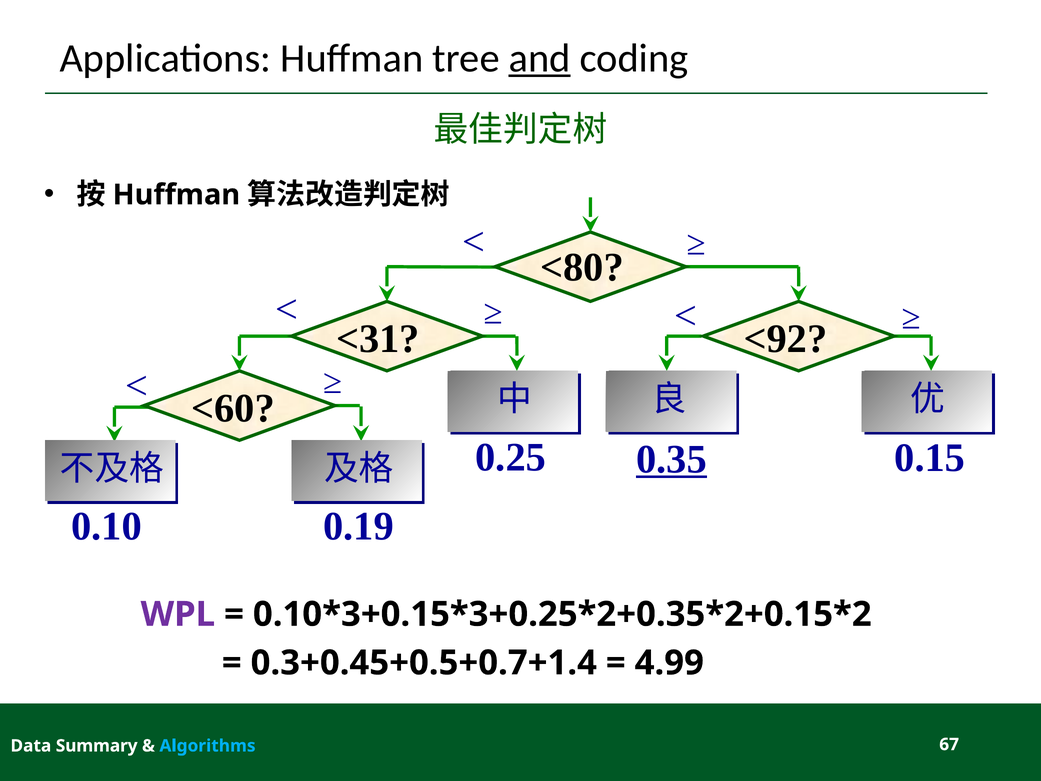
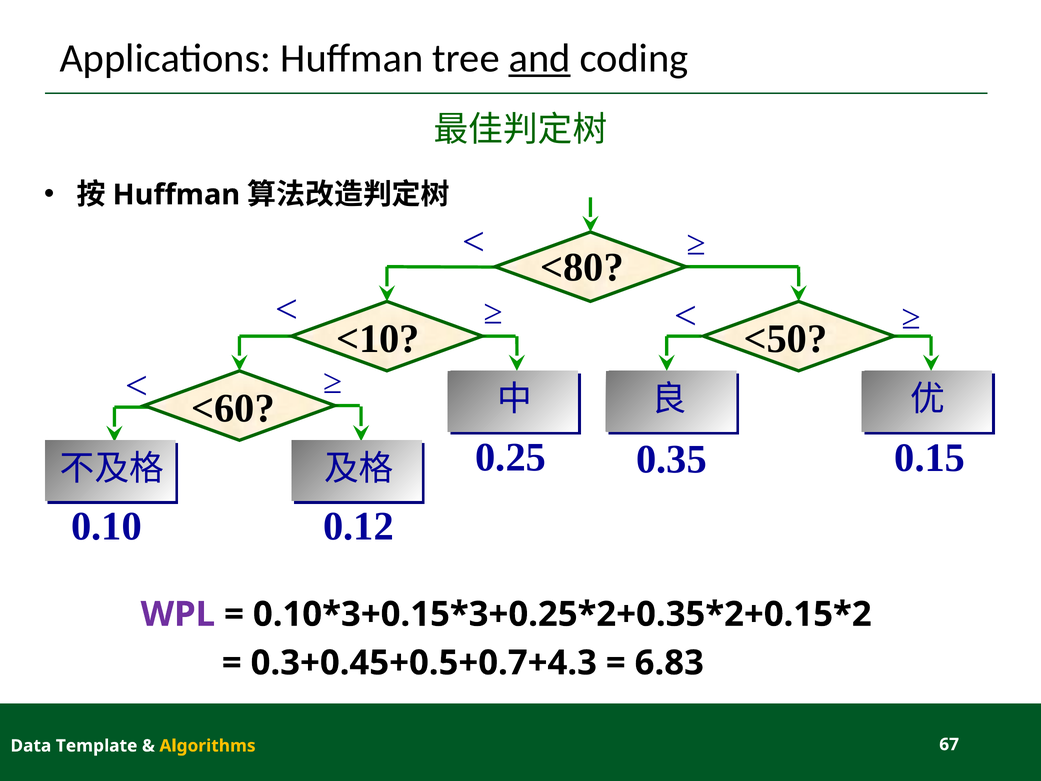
<31: <31 -> <10 (378, 339)
<92: <92 -> <50 (786, 339)
0.35 underline: present -> none (671, 459)
0.19: 0.19 -> 0.12 (358, 526)
0.3+0.45+0.5+0.7+1.4: 0.3+0.45+0.5+0.7+1.4 -> 0.3+0.45+0.5+0.7+4.3 (424, 663)
4.99: 4.99 -> 6.83 (669, 663)
Summary: Summary -> Template (97, 746)
Algorithms colour: light blue -> yellow (208, 746)
